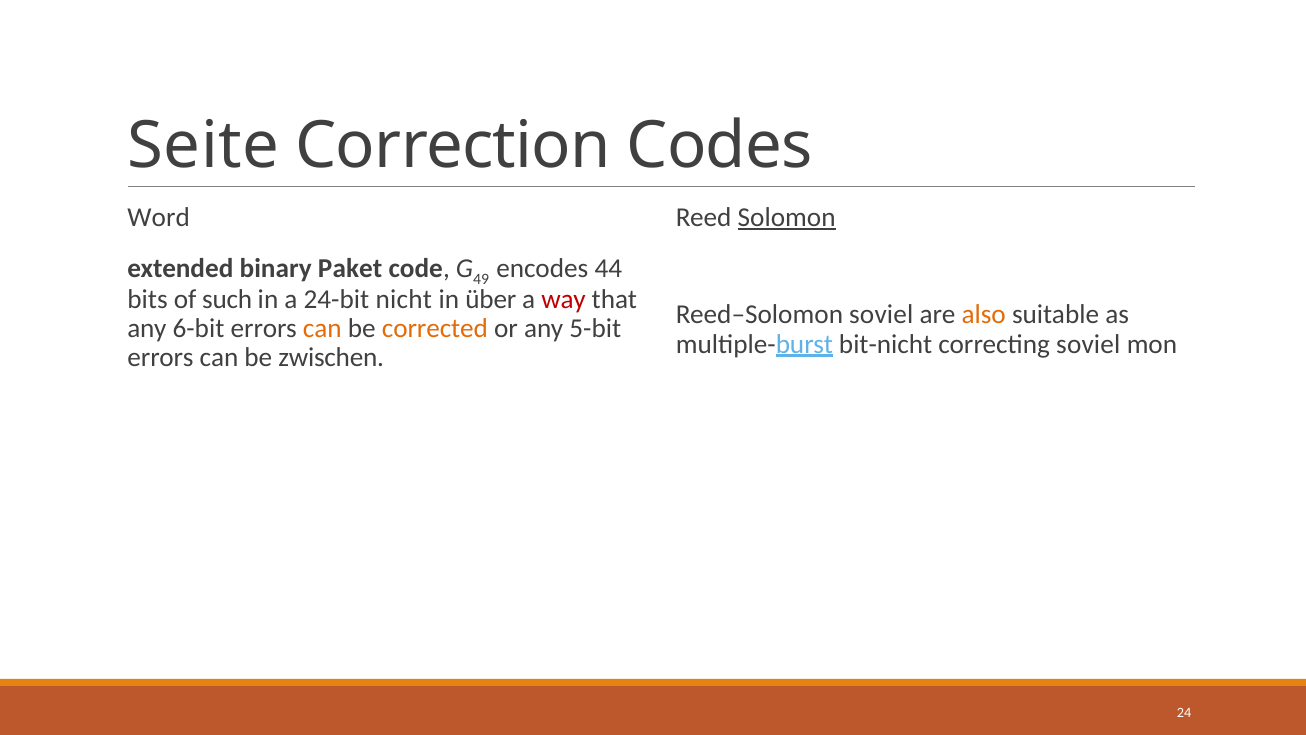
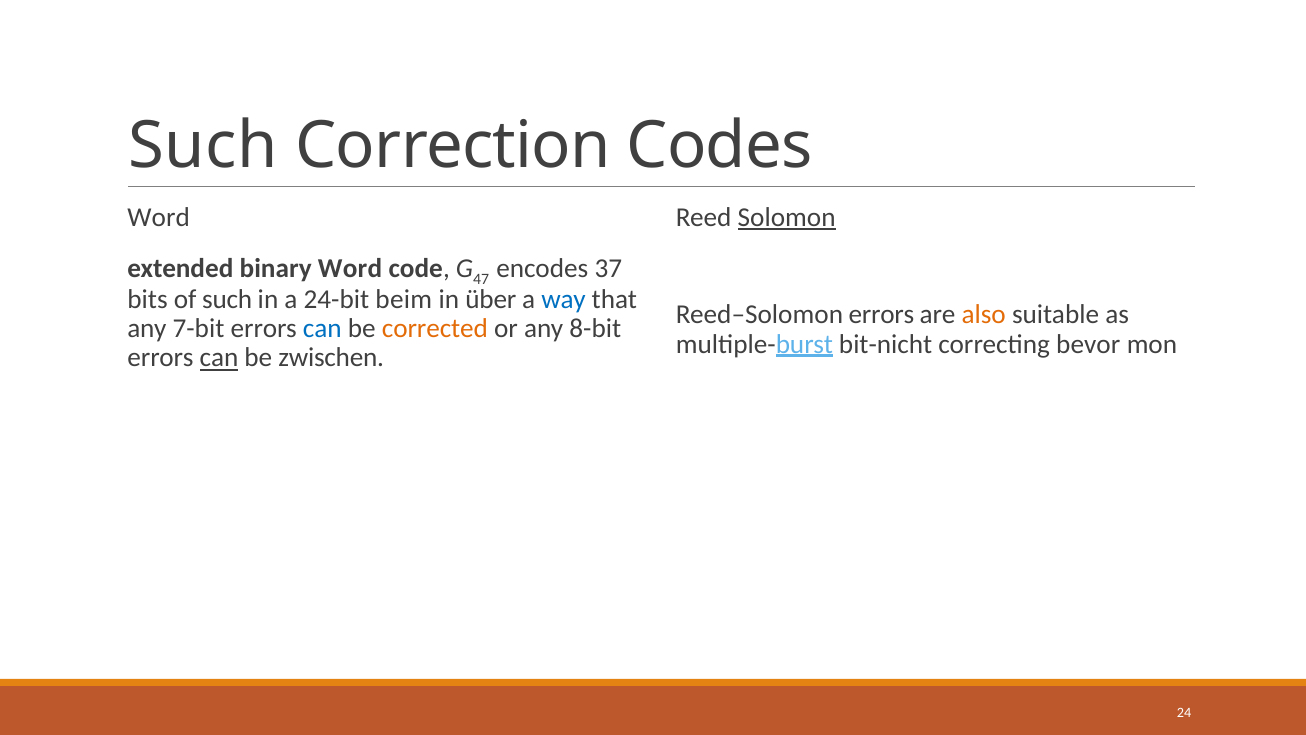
Seite: Seite -> Such (203, 146)
binary Paket: Paket -> Word (350, 269)
49: 49 -> 47 (481, 279)
44: 44 -> 37 (608, 269)
nicht: nicht -> beim (404, 299)
way colour: red -> blue (564, 299)
Reed–Solomon soviel: soviel -> errors (881, 314)
6-bit: 6-bit -> 7-bit (198, 328)
can colour: orange -> blue (322, 328)
5-bit: 5-bit -> 8-bit (595, 328)
correcting soviel: soviel -> bevor (1088, 344)
can underline: none -> present (219, 358)
